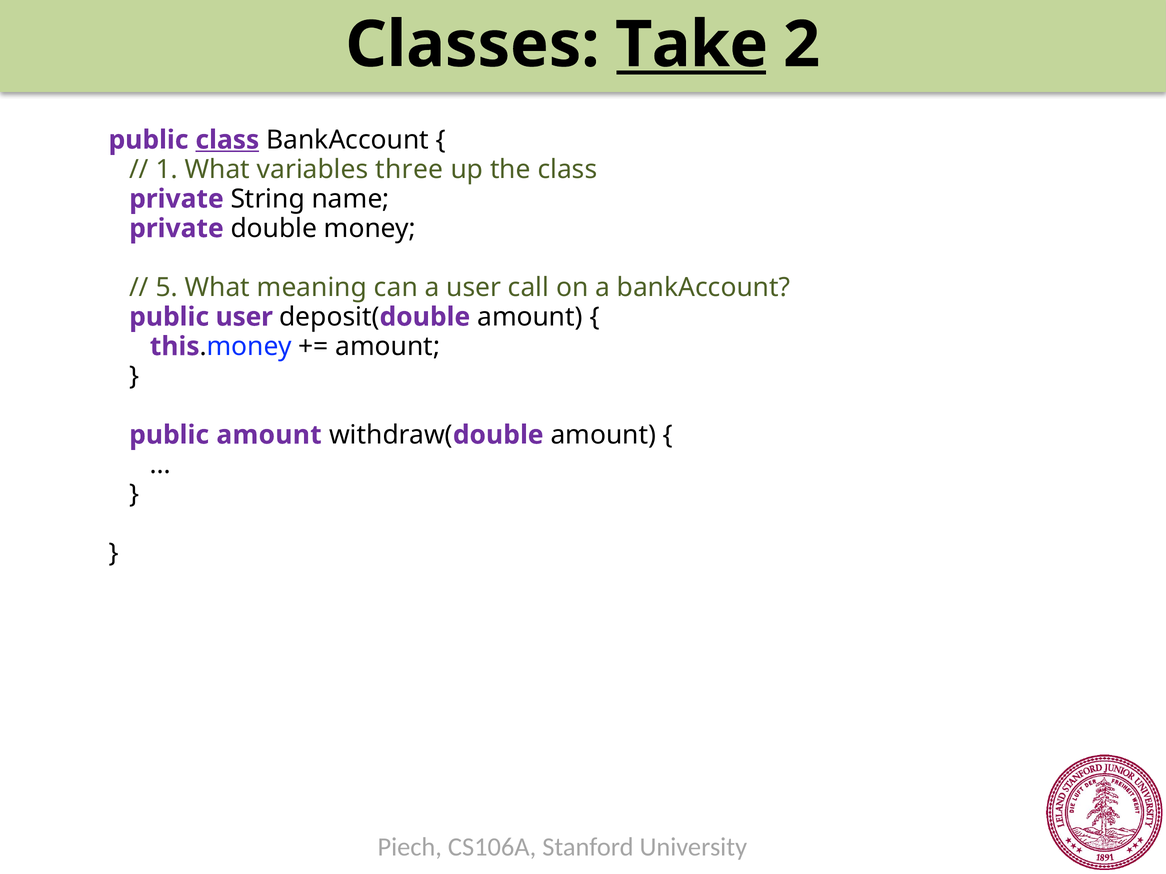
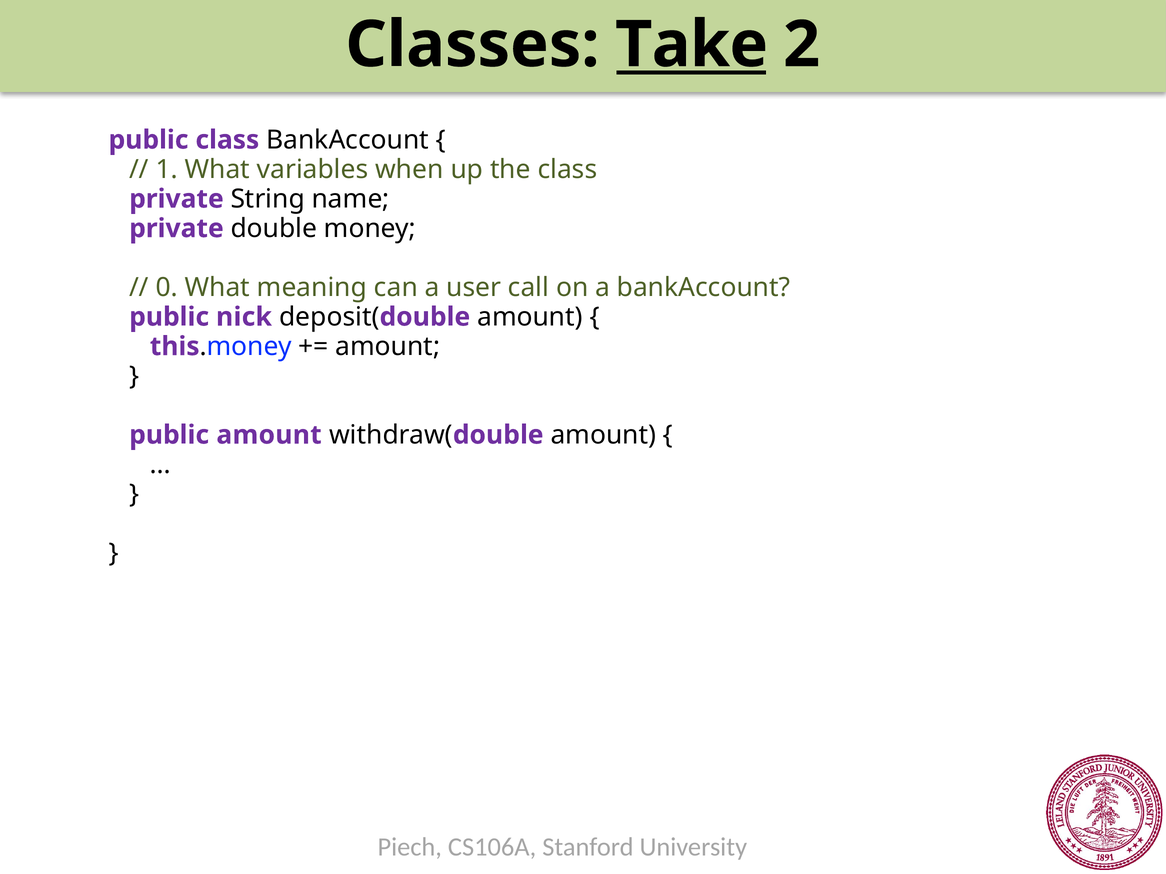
class underline: present -> none (227, 140)
three: three -> when (409, 169)
5: 5 -> 0 (167, 288)
public user: user -> nick (244, 317)
